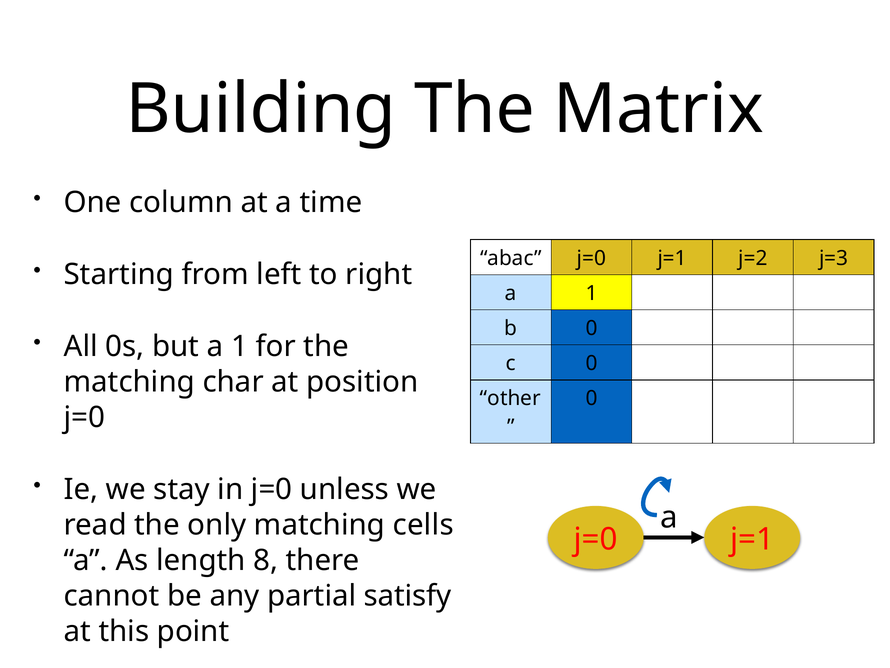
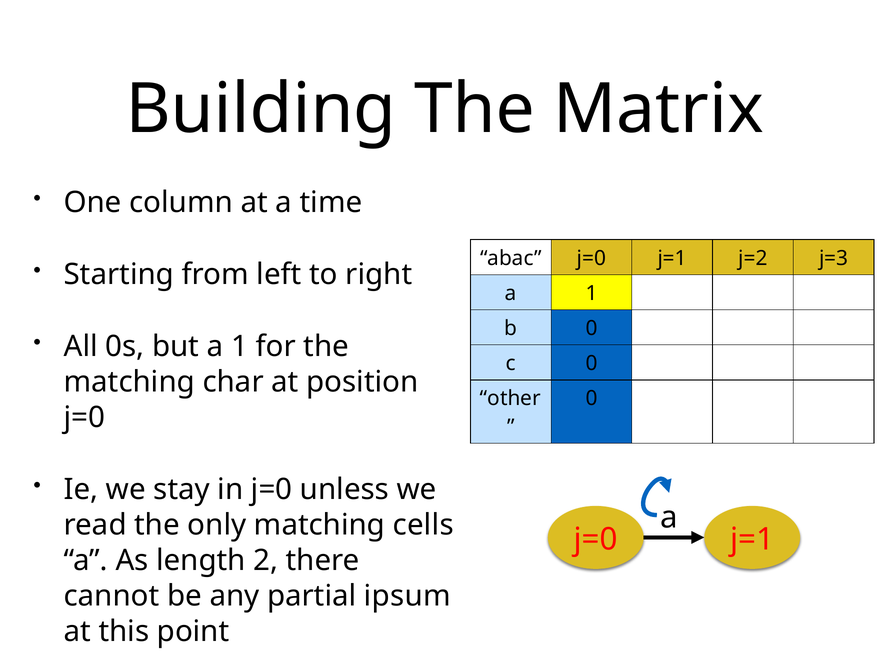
8: 8 -> 2 (266, 560)
satisfy: satisfy -> ipsum (407, 595)
